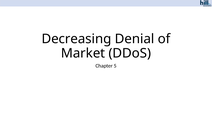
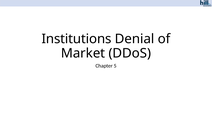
Decreasing: Decreasing -> Institutions (76, 39)
